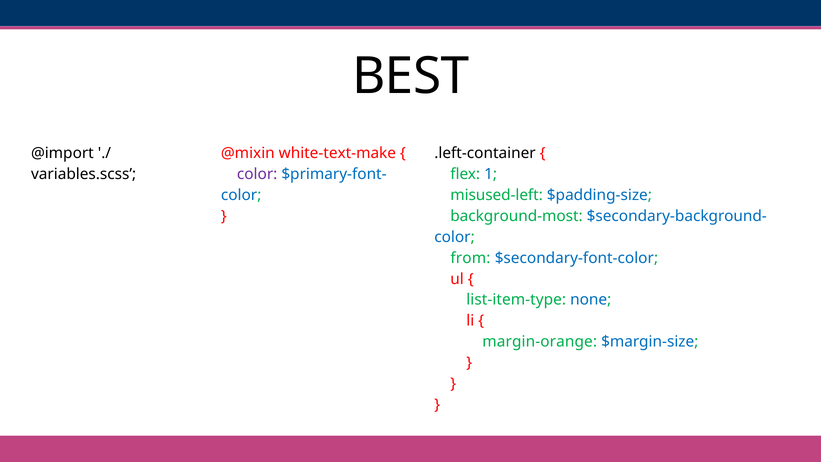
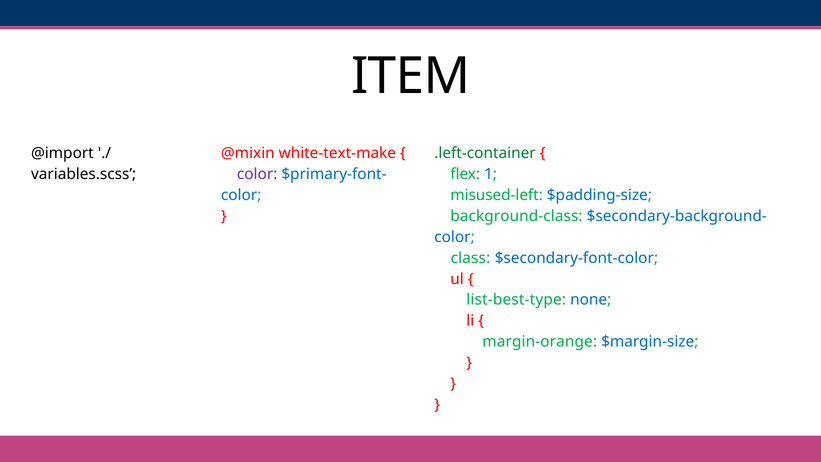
BEST: BEST -> ITEM (411, 76)
.left-container colour: black -> green (485, 153)
background-most: background-most -> background-class (516, 216)
from: from -> class (470, 258)
list-item-type: list-item-type -> list-best-type (516, 300)
